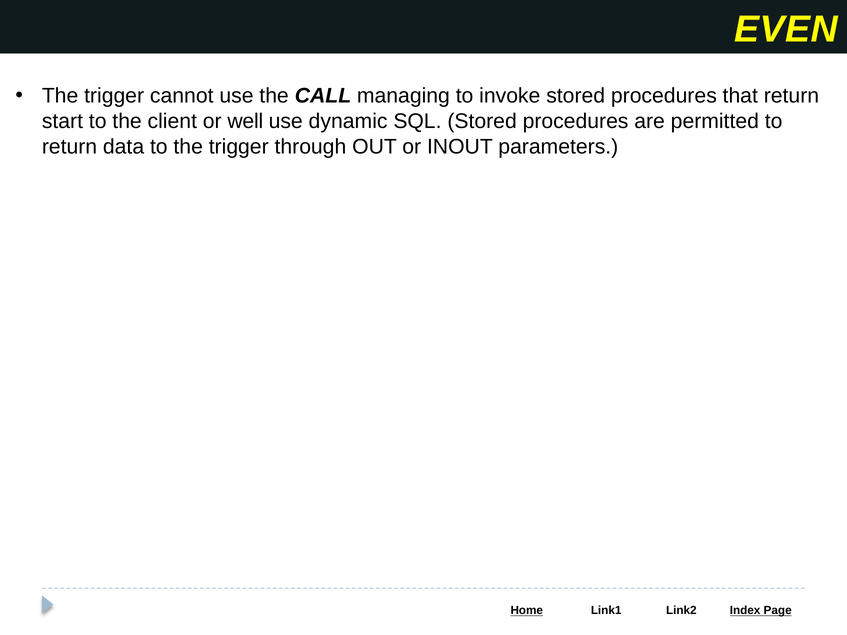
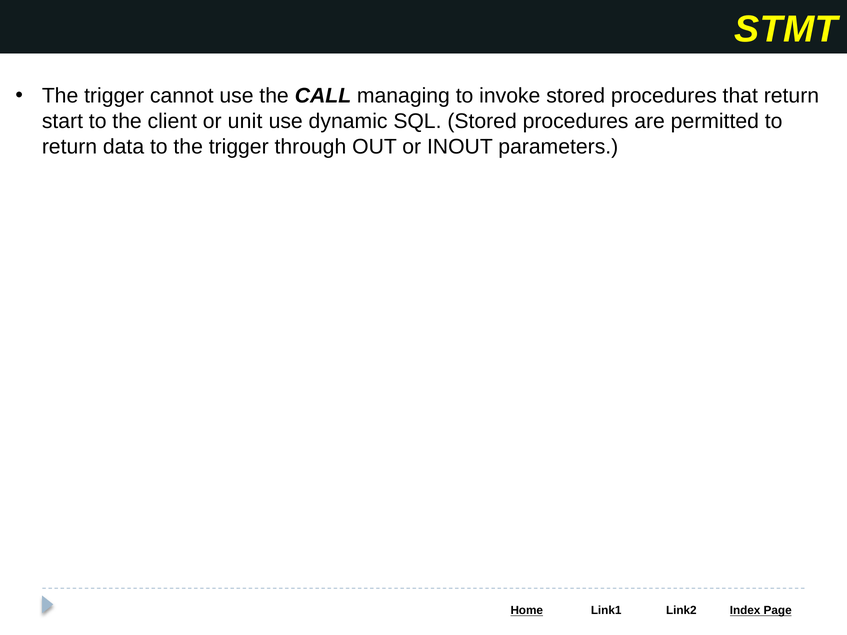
EVEN: EVEN -> STMT (786, 29)
well: well -> unit (245, 121)
